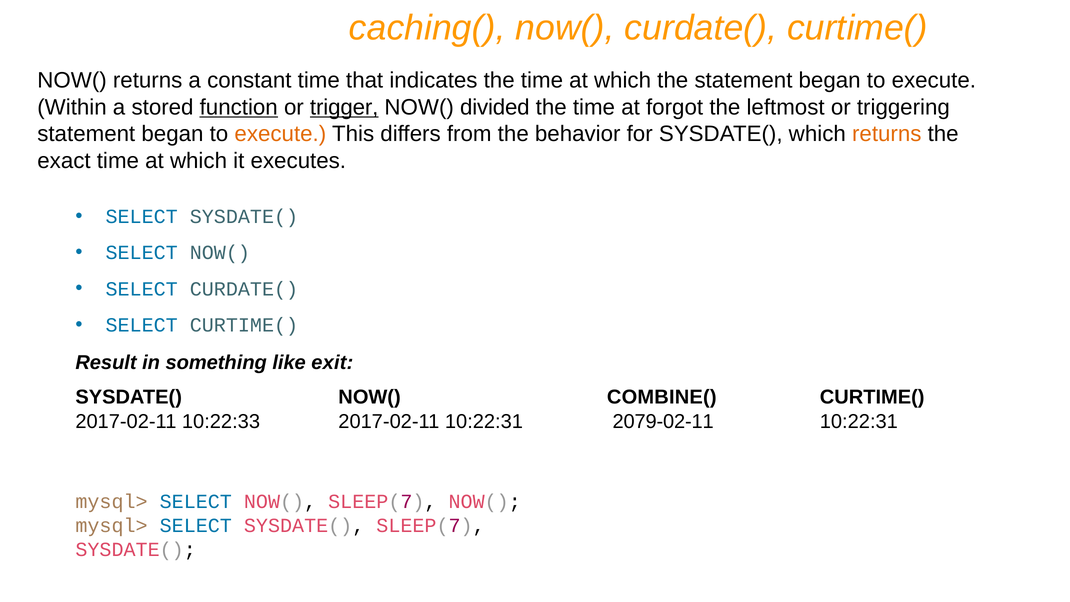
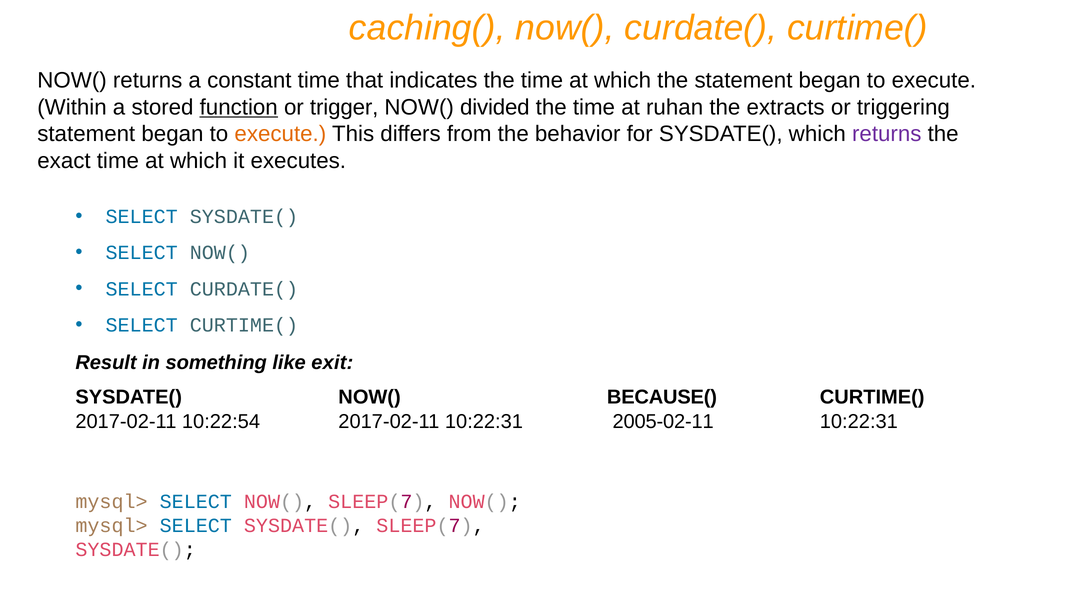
trigger underline: present -> none (344, 107)
forgot: forgot -> ruhan (675, 107)
leftmost: leftmost -> extracts (786, 107)
returns colour: orange -> purple (887, 134)
COMBINE(: COMBINE( -> BECAUSE( (662, 397)
10:22:33: 10:22:33 -> 10:22:54 (221, 421)
2079-02-11: 2079-02-11 -> 2005-02-11 (663, 421)
